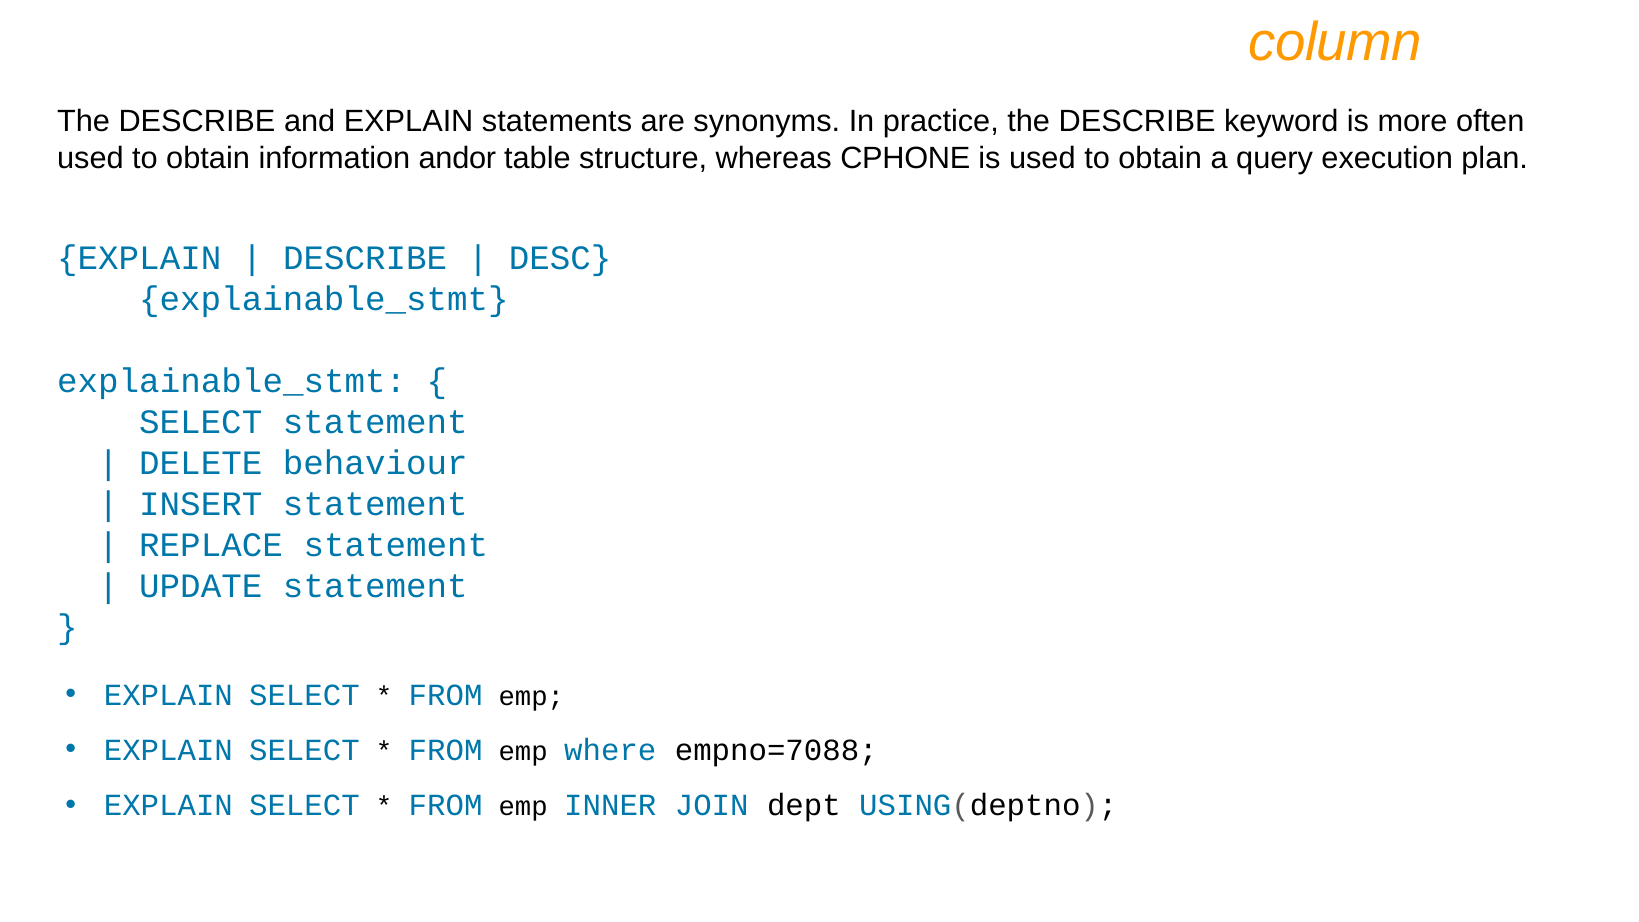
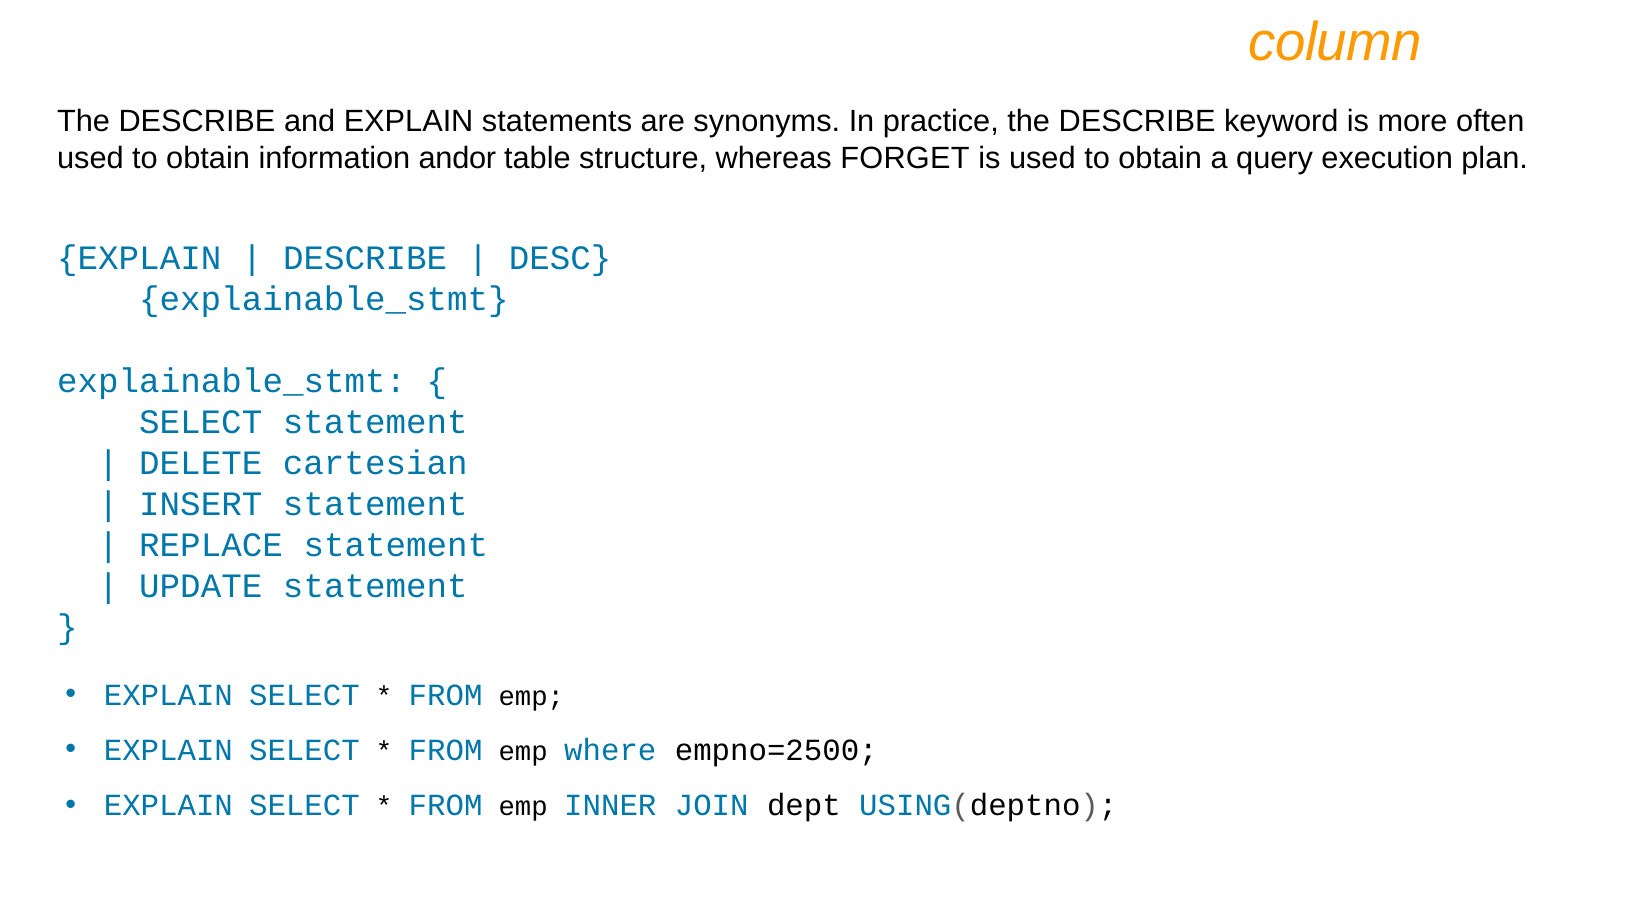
CPHONE: CPHONE -> FORGET (905, 158)
behaviour: behaviour -> cartesian (375, 463)
empno=7088: empno=7088 -> empno=2500 (776, 750)
